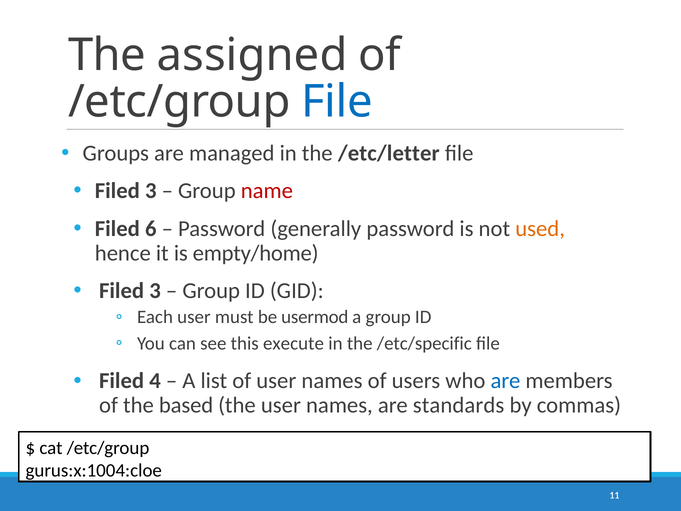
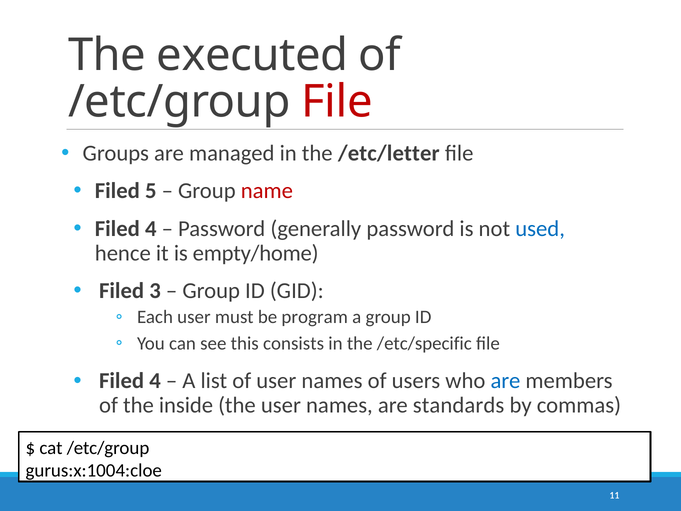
assigned: assigned -> executed (252, 55)
File colour: blue -> red (337, 102)
3: 3 -> 5 (151, 191)
6: 6 -> 4 (151, 228)
used colour: orange -> blue (540, 228)
usermod: usermod -> program (315, 317)
execute: execute -> consists (294, 343)
based: based -> inside (186, 405)
